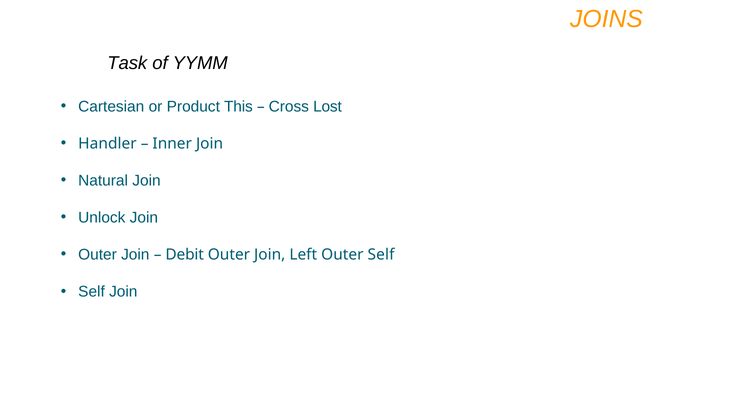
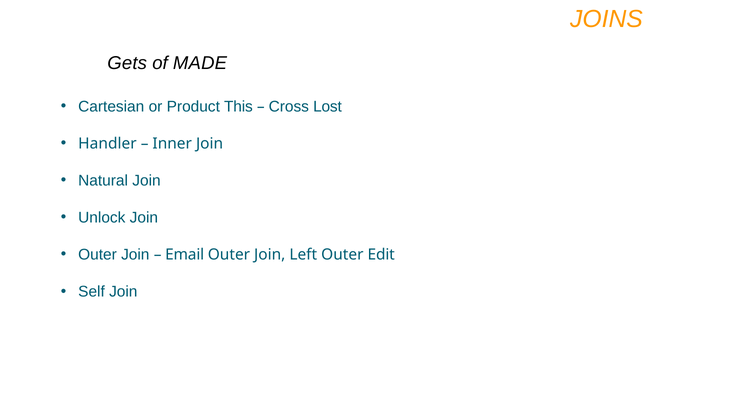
Task: Task -> Gets (127, 63)
YYMM: YYMM -> MADE (200, 63)
Debit: Debit -> Email (185, 255)
Outer Self: Self -> Edit (381, 255)
